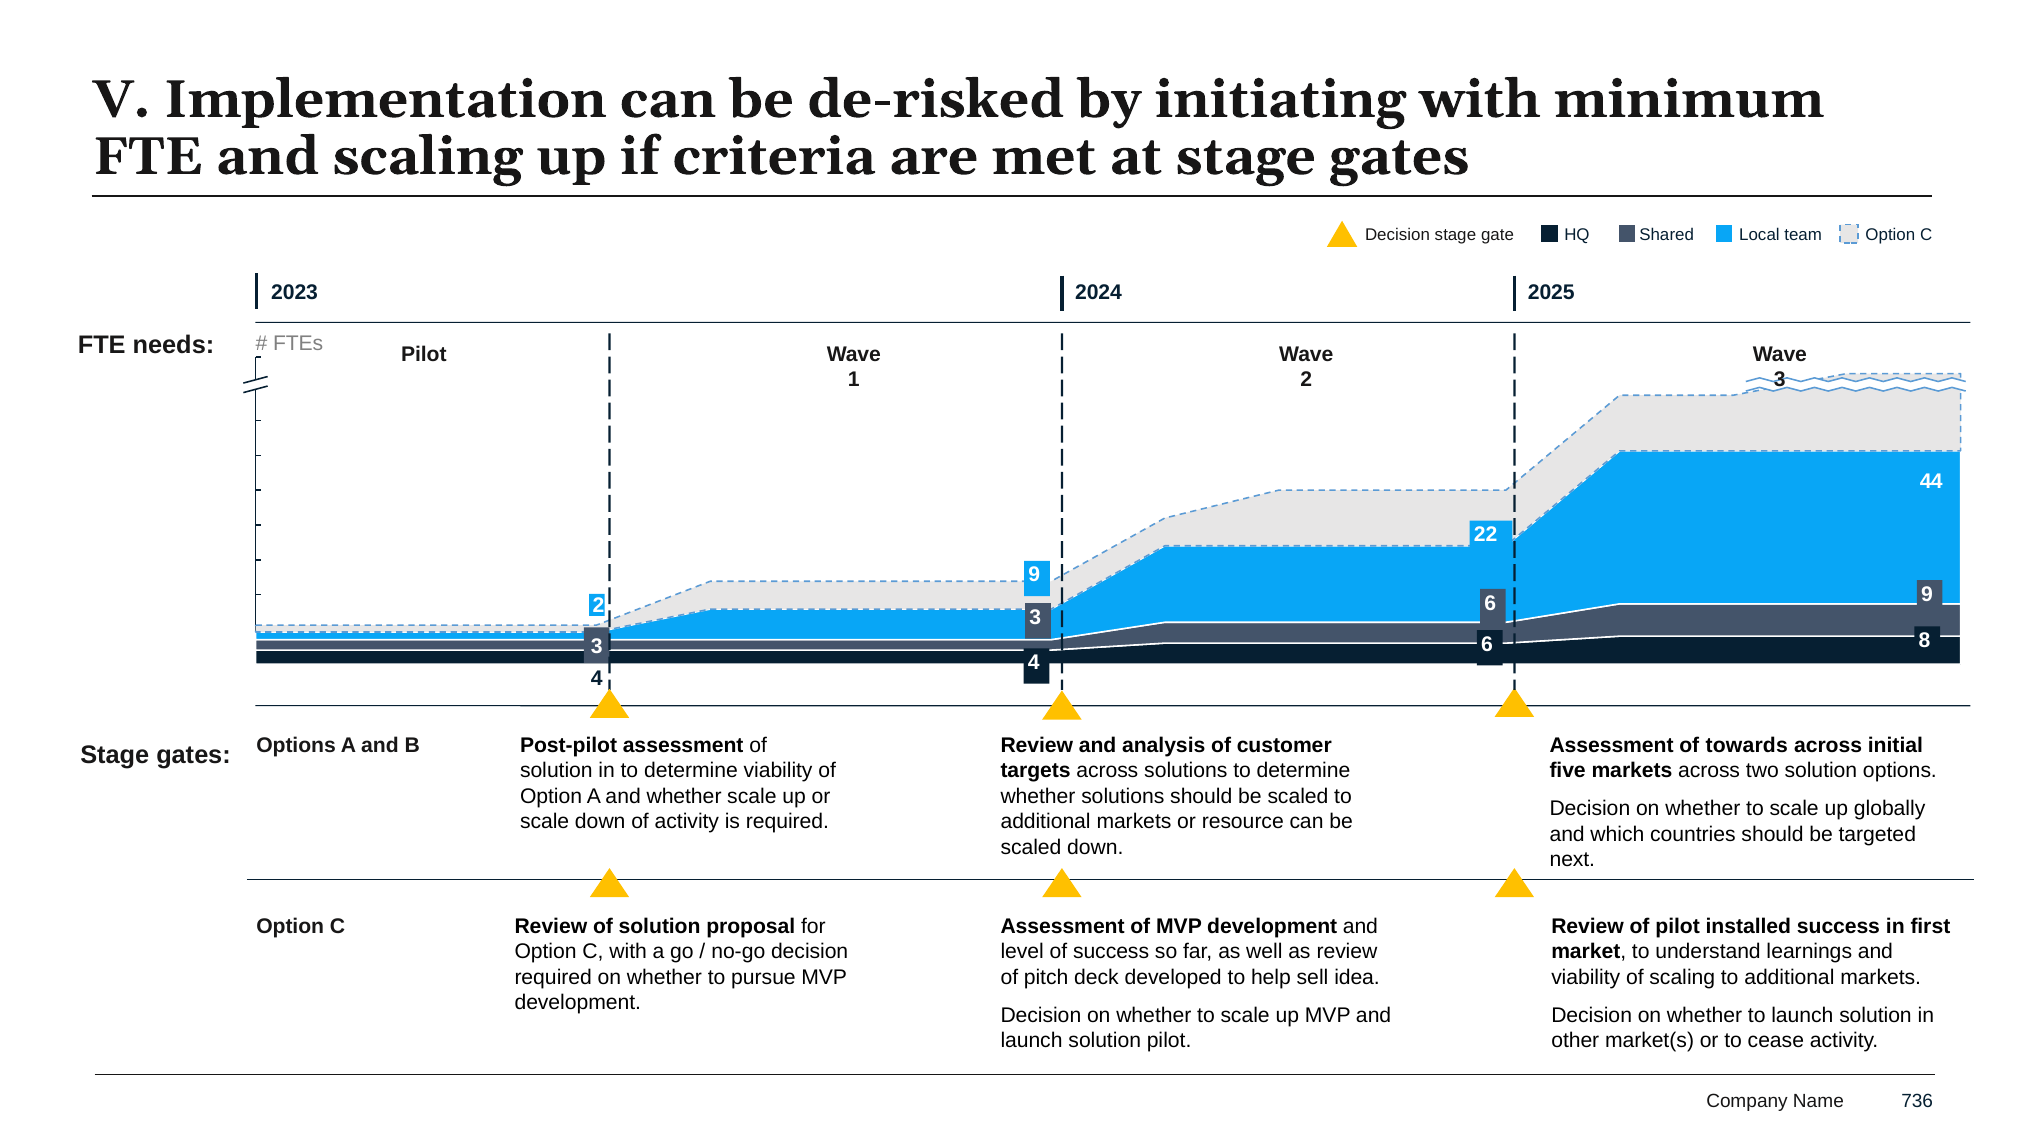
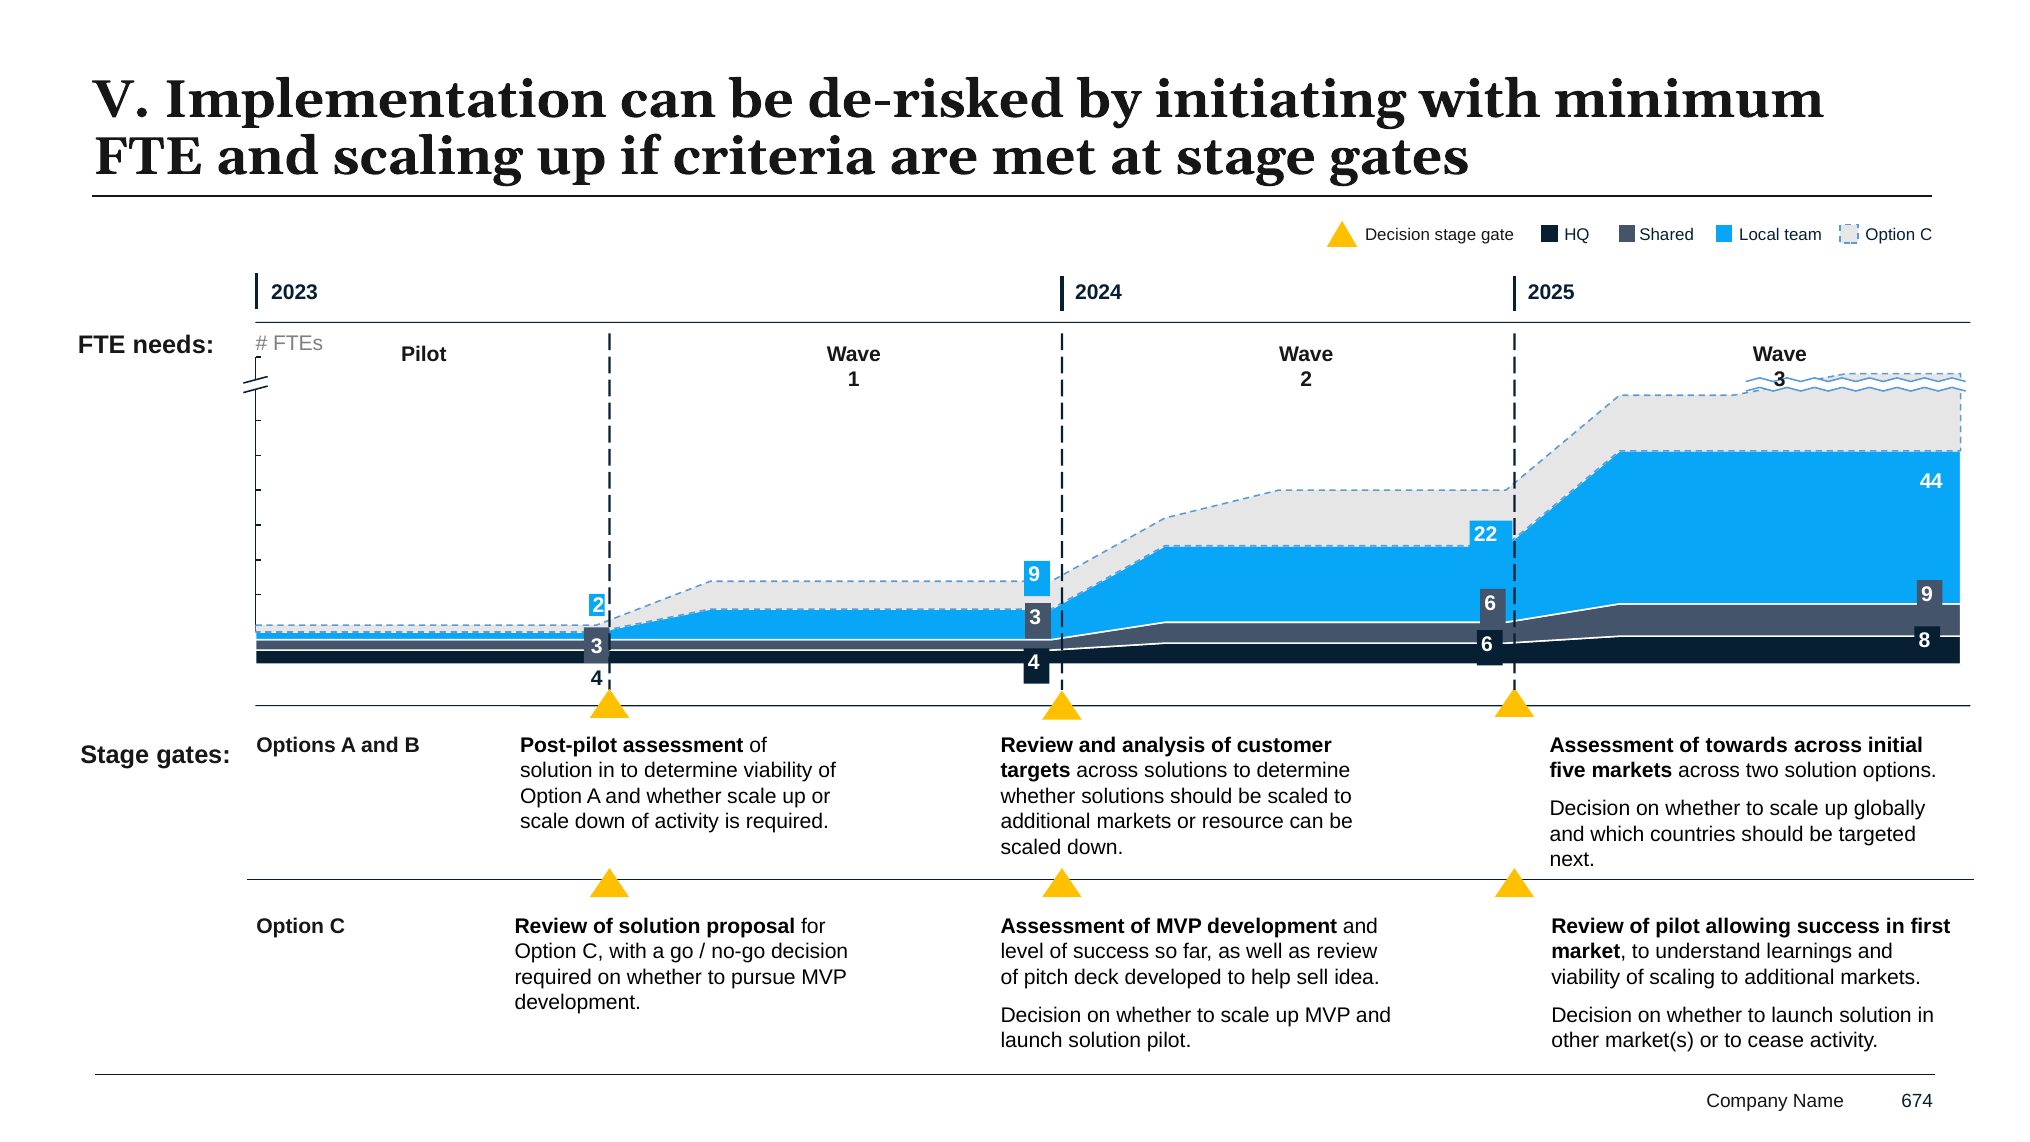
installed: installed -> allowing (1748, 926)
736: 736 -> 674 (1917, 1102)
